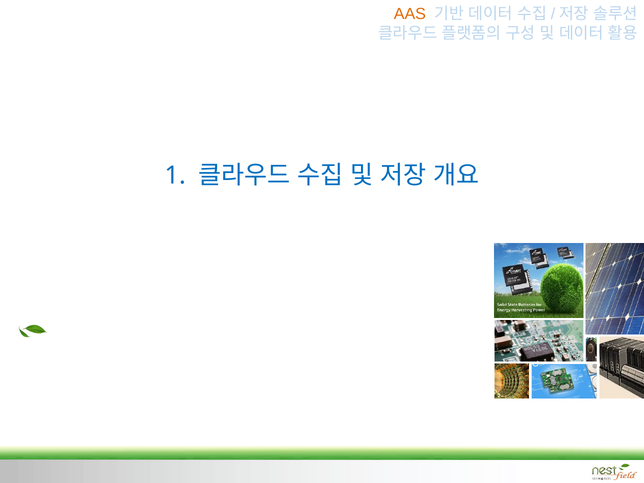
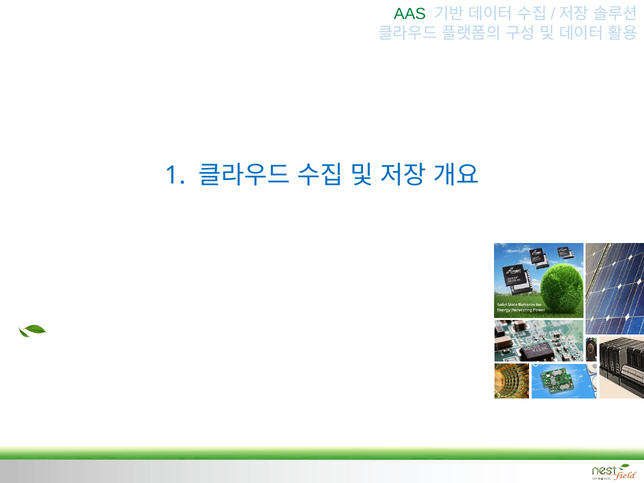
AAS colour: orange -> green (410, 14)
